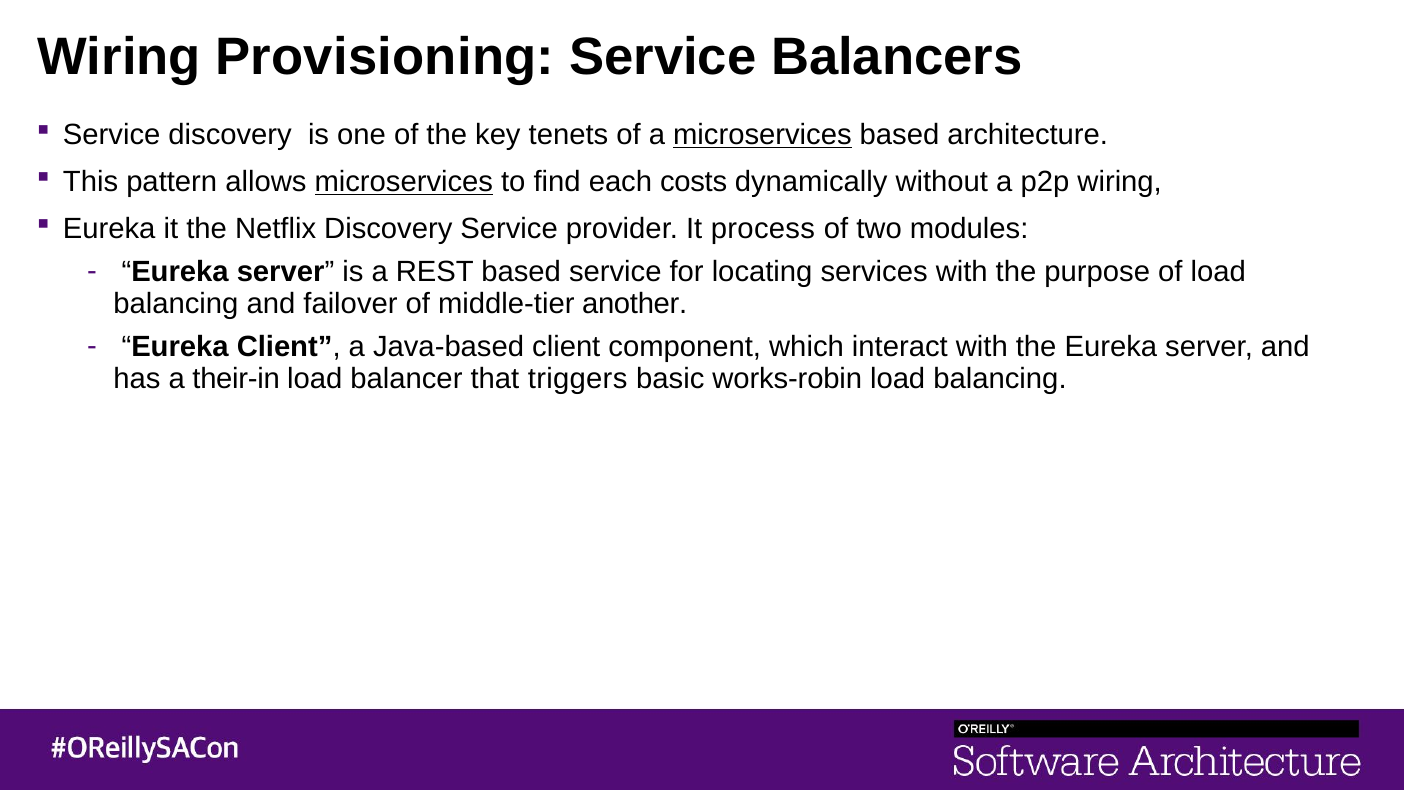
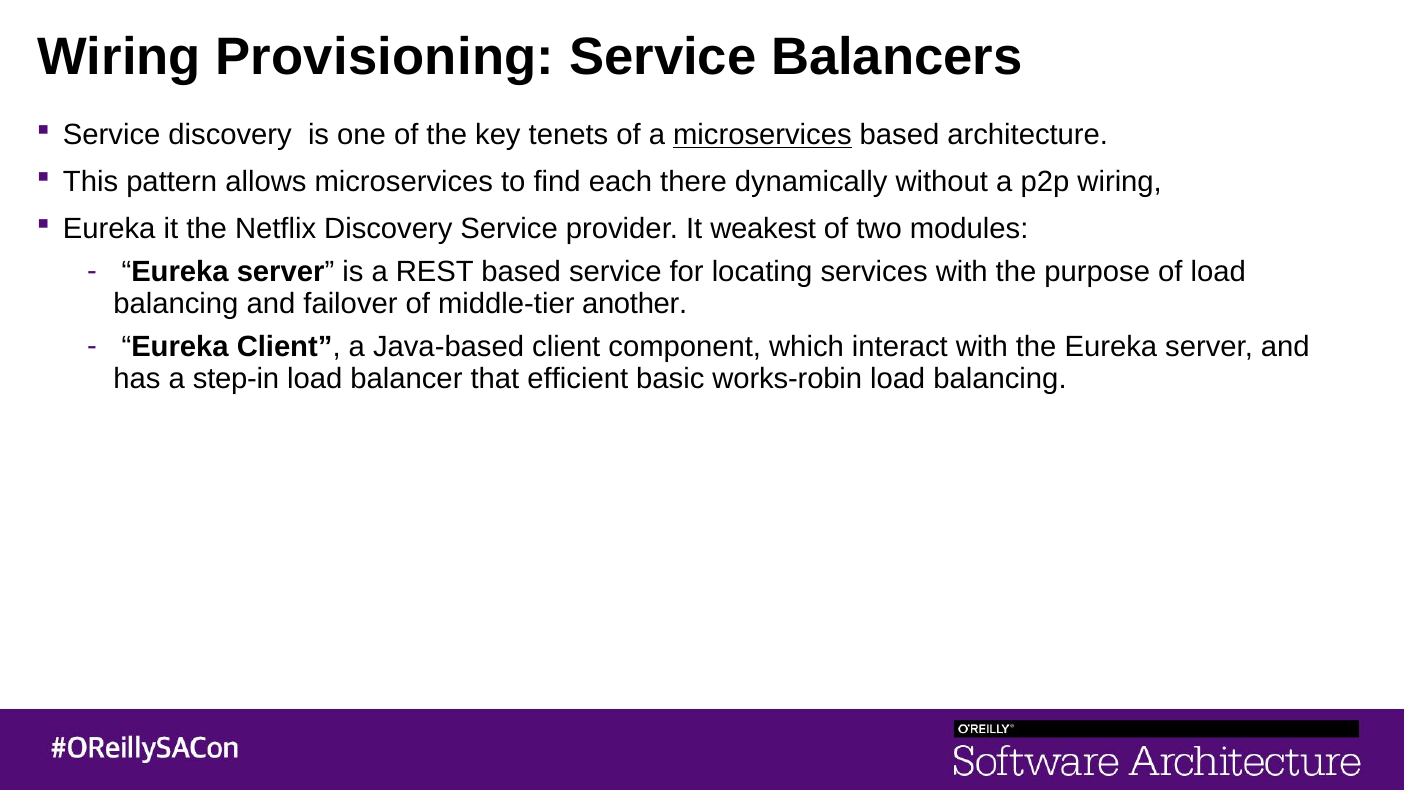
microservices underline: present -> none (404, 182)
costs: costs -> there (693, 182)
process: process -> weakest (763, 229)
their-in: their-in -> step-in (236, 379)
triggers: triggers -> efficient (578, 379)
